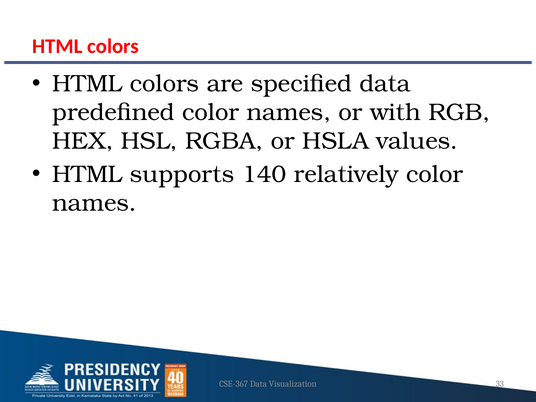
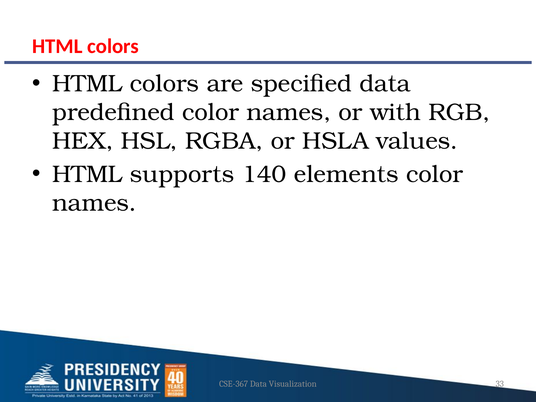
relatively: relatively -> elements (346, 174)
